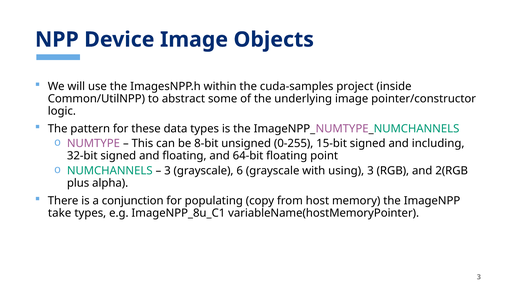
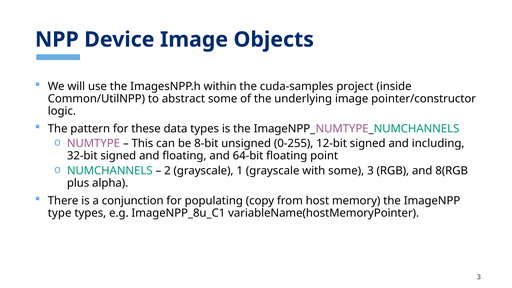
15-bit: 15-bit -> 12-bit (332, 144)
3: 3 -> 2 (167, 171)
6: 6 -> 1 (240, 171)
with using: using -> some (346, 171)
2(RGB: 2(RGB -> 8(RGB (452, 171)
take: take -> type (60, 213)
